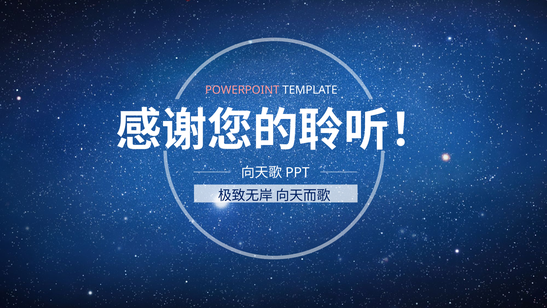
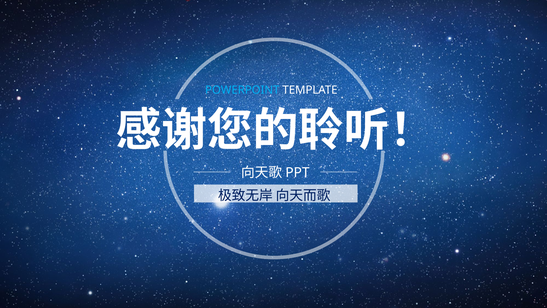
POWERPOINT colour: pink -> light blue (242, 90)
